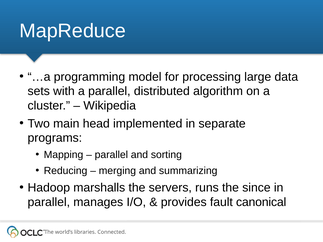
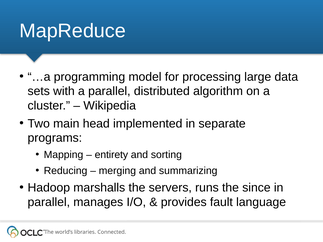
parallel: parallel -> entirety (111, 155)
canonical: canonical -> language (261, 202)
